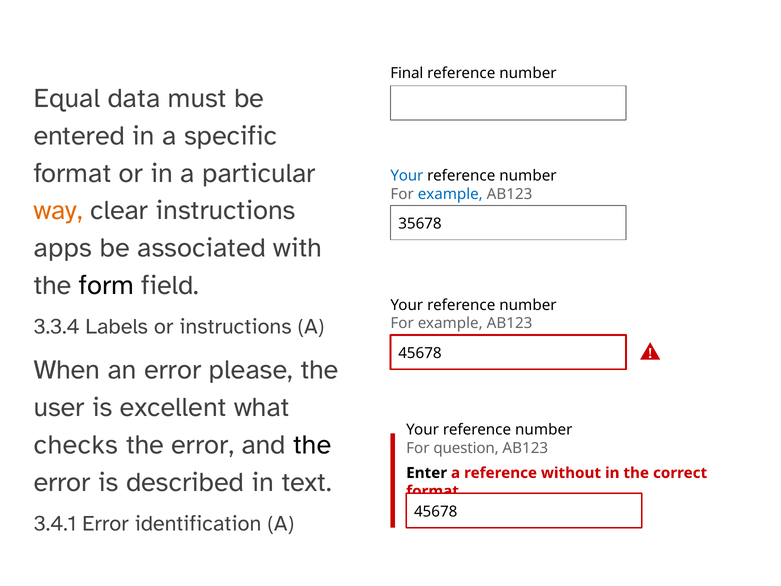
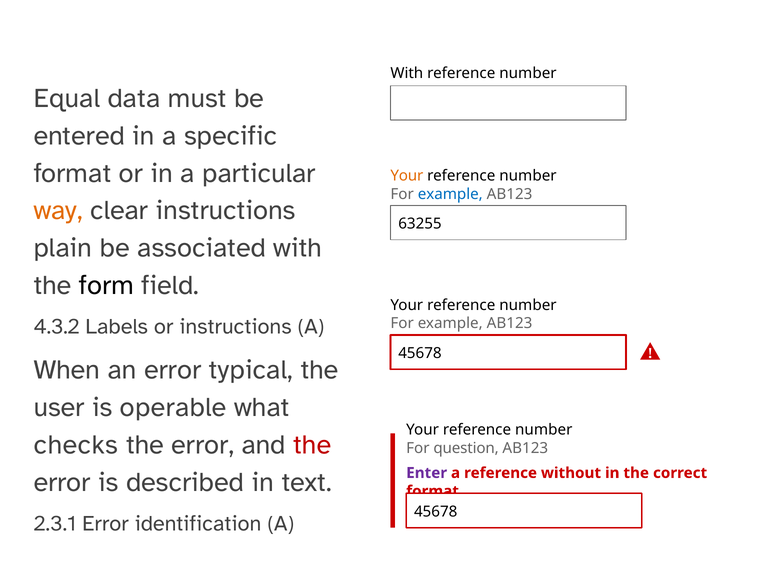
Final: Final -> With (407, 73)
Your colour: blue -> orange (407, 176)
35678: 35678 -> 63255 (420, 224)
apps: apps -> plain (63, 248)
3.3.4: 3.3.4 -> 4.3.2 (57, 327)
please: please -> typical (251, 370)
excellent: excellent -> operable (173, 407)
the colour: black -> red (312, 445)
Enter colour: black -> purple (427, 473)
3.4.1: 3.4.1 -> 2.3.1 (55, 523)
